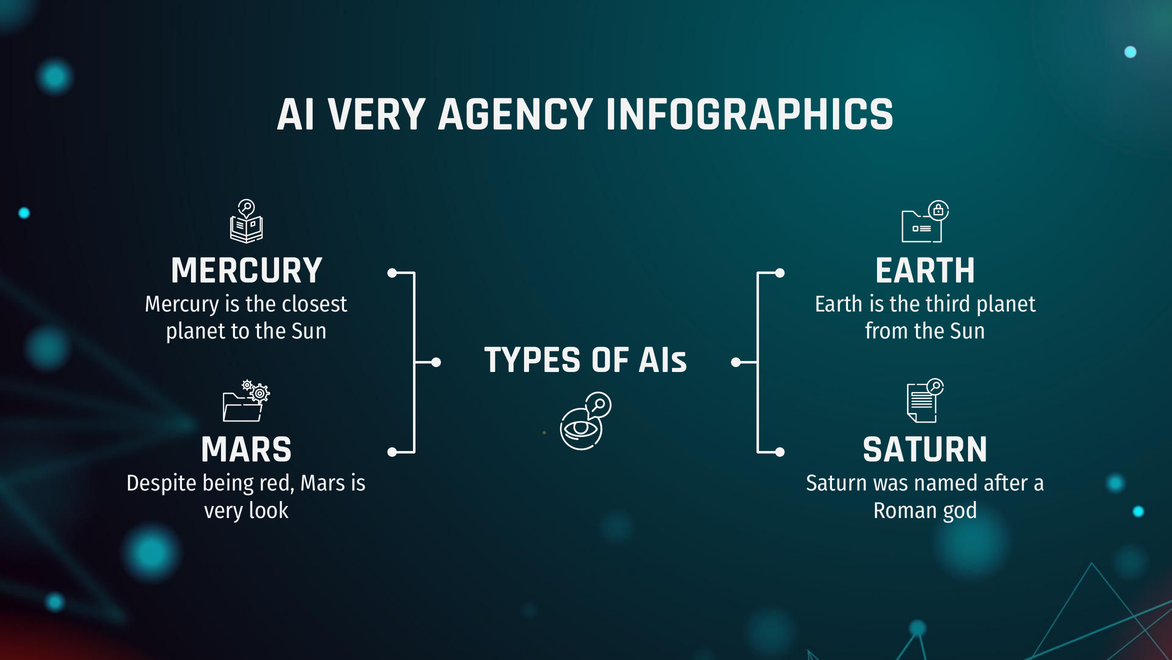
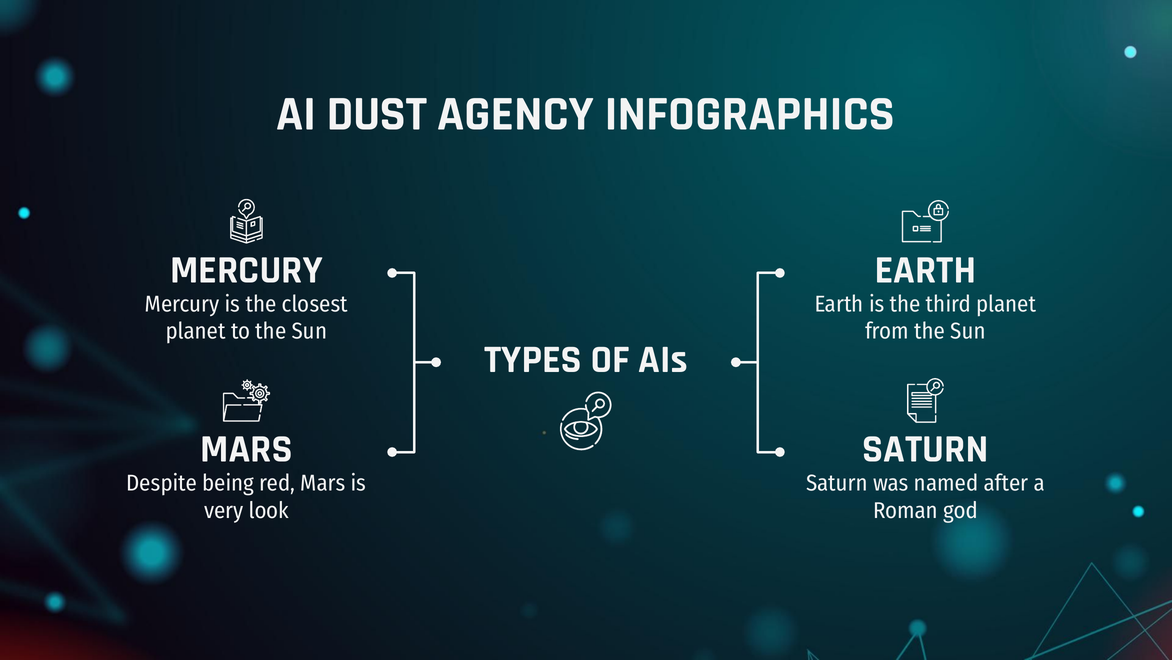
AI VERY: VERY -> DUST (377, 114)
